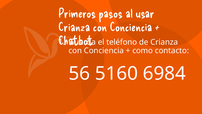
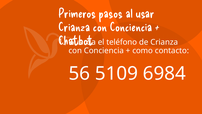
5160: 5160 -> 5109 (116, 73)
